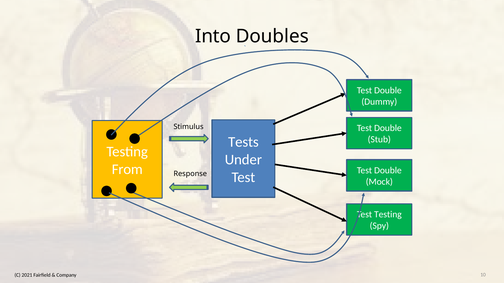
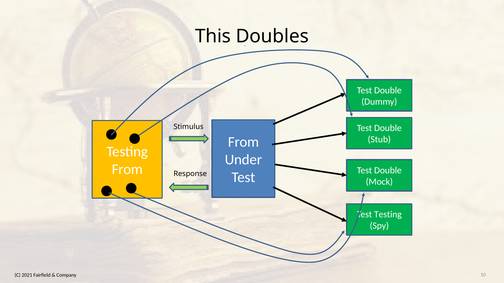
Into: Into -> This (213, 36)
Tests: Tests -> From (243, 142)
